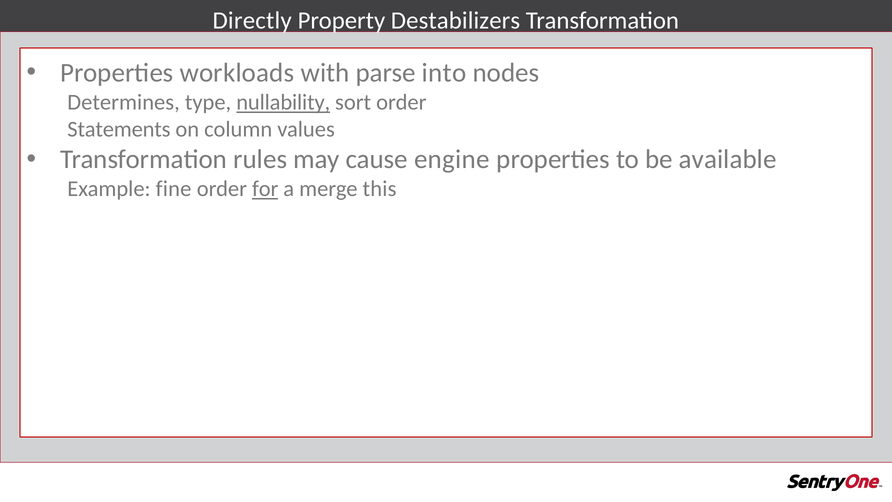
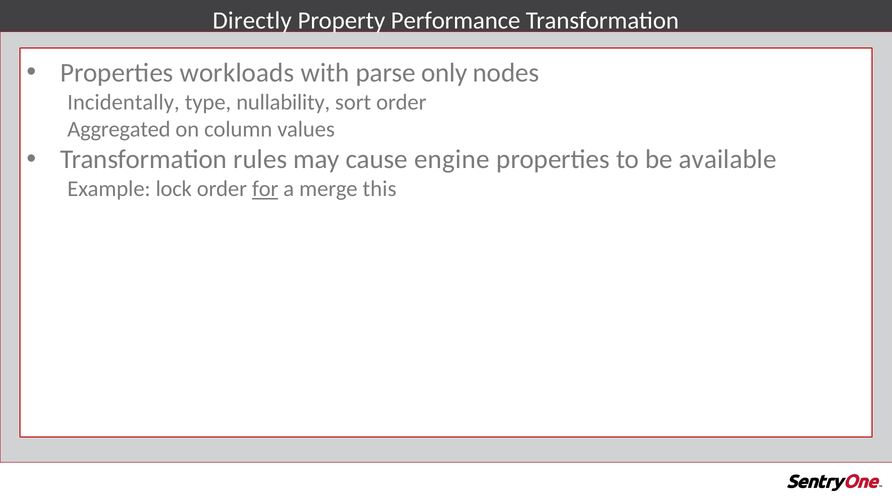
Destabilizers: Destabilizers -> Performance (456, 21)
into: into -> only (444, 73)
Determines: Determines -> Incidentally (124, 102)
nullability underline: present -> none (283, 102)
Statements: Statements -> Aggregated (119, 129)
fine: fine -> lock (174, 189)
